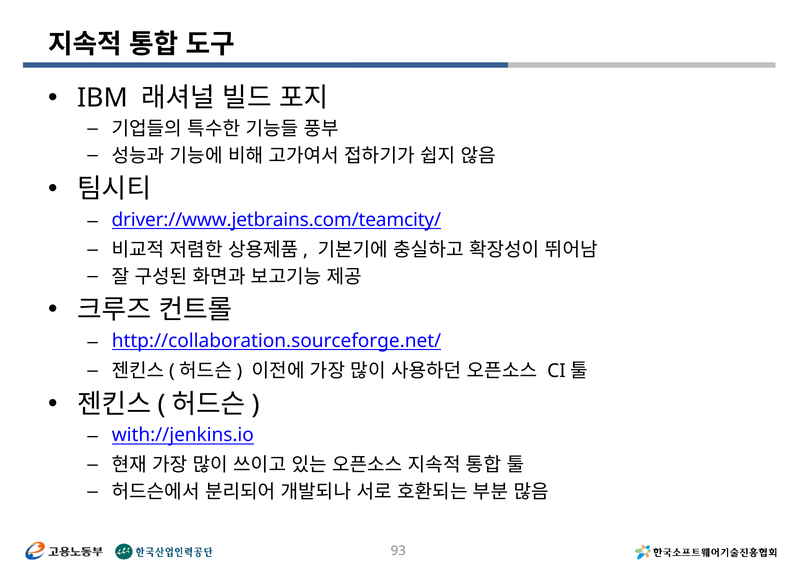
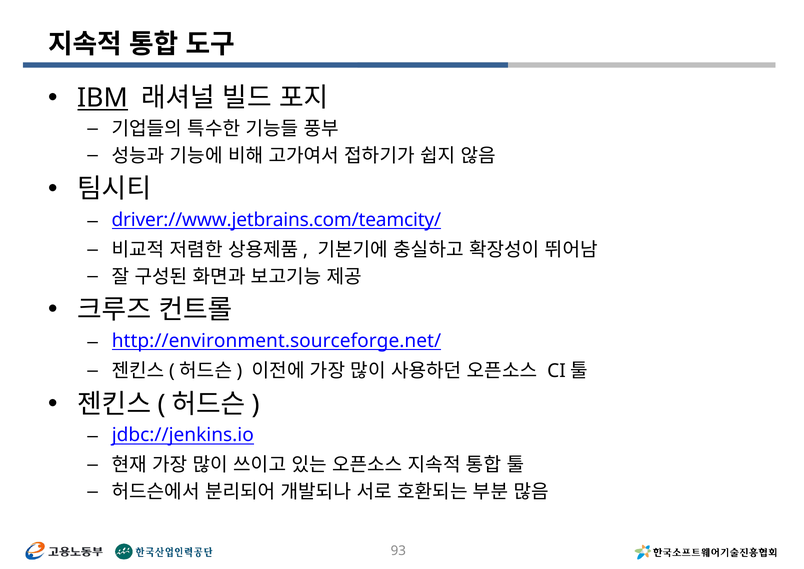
IBM underline: none -> present (103, 98)
http://collaboration.sourceforge.net/: http://collaboration.sourceforge.net/ -> http://environment.sourceforge.net/ (276, 341)
with://jenkins.io: with://jenkins.io -> jdbc://jenkins.io (183, 435)
